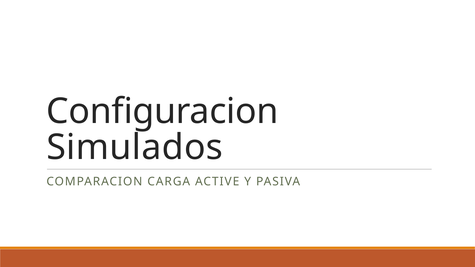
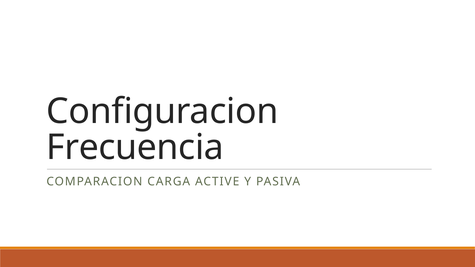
Simulados: Simulados -> Frecuencia (135, 148)
